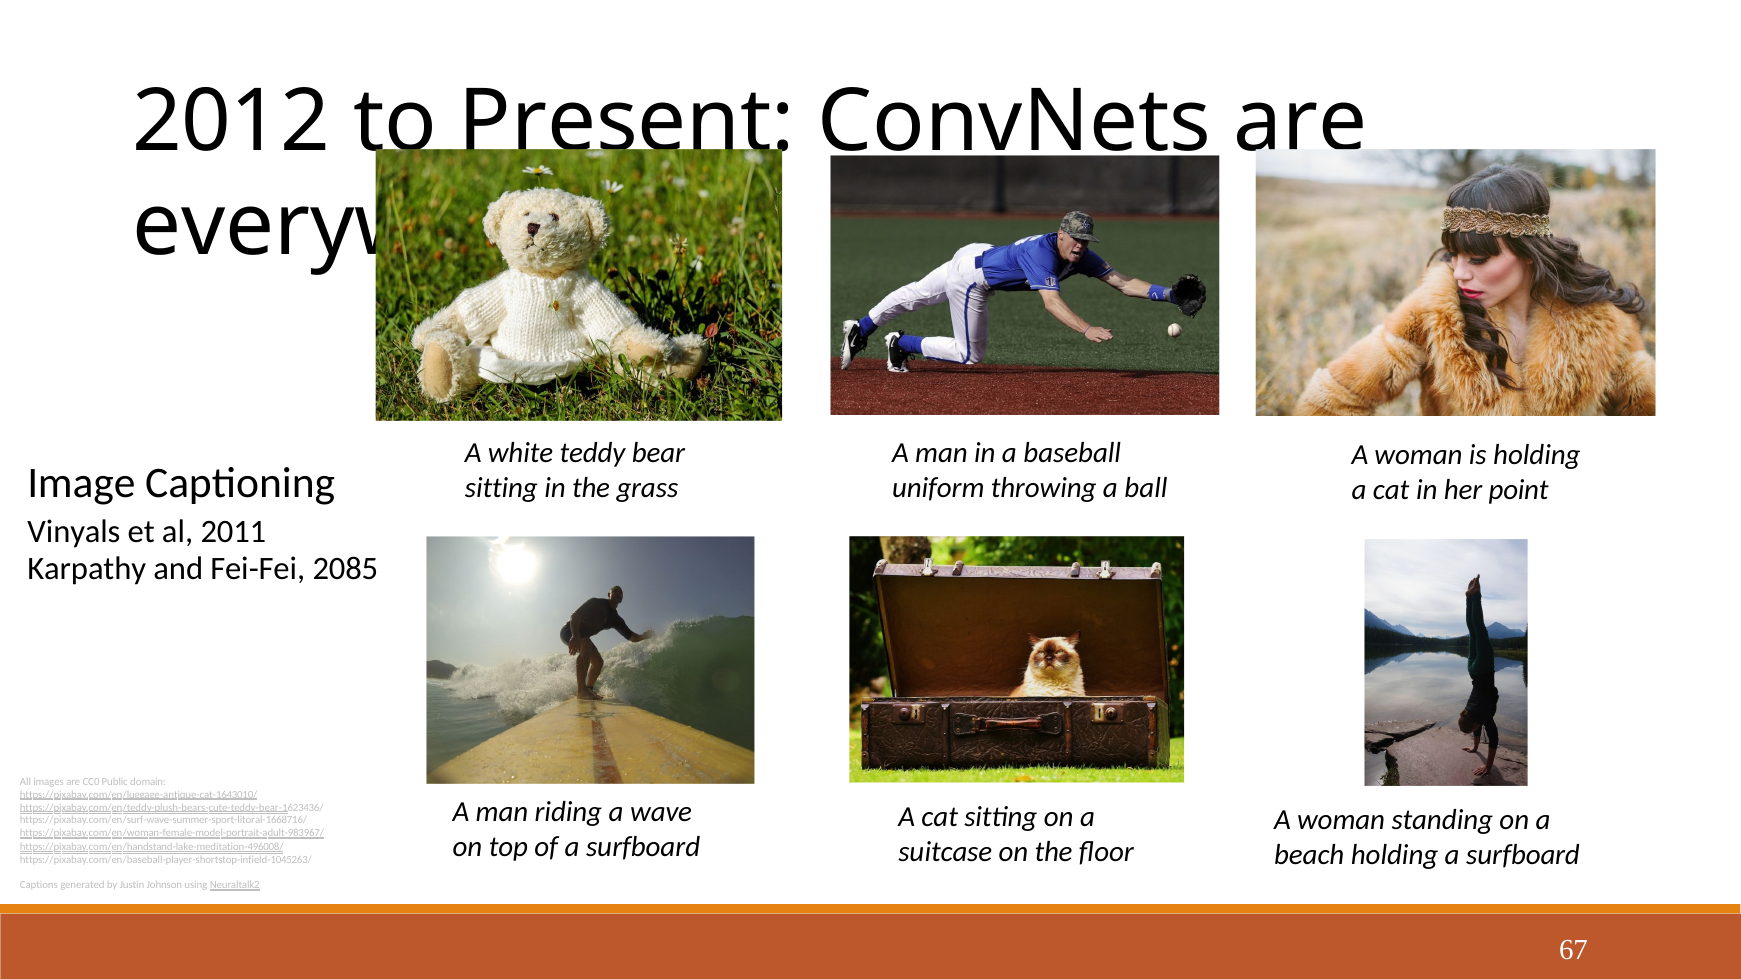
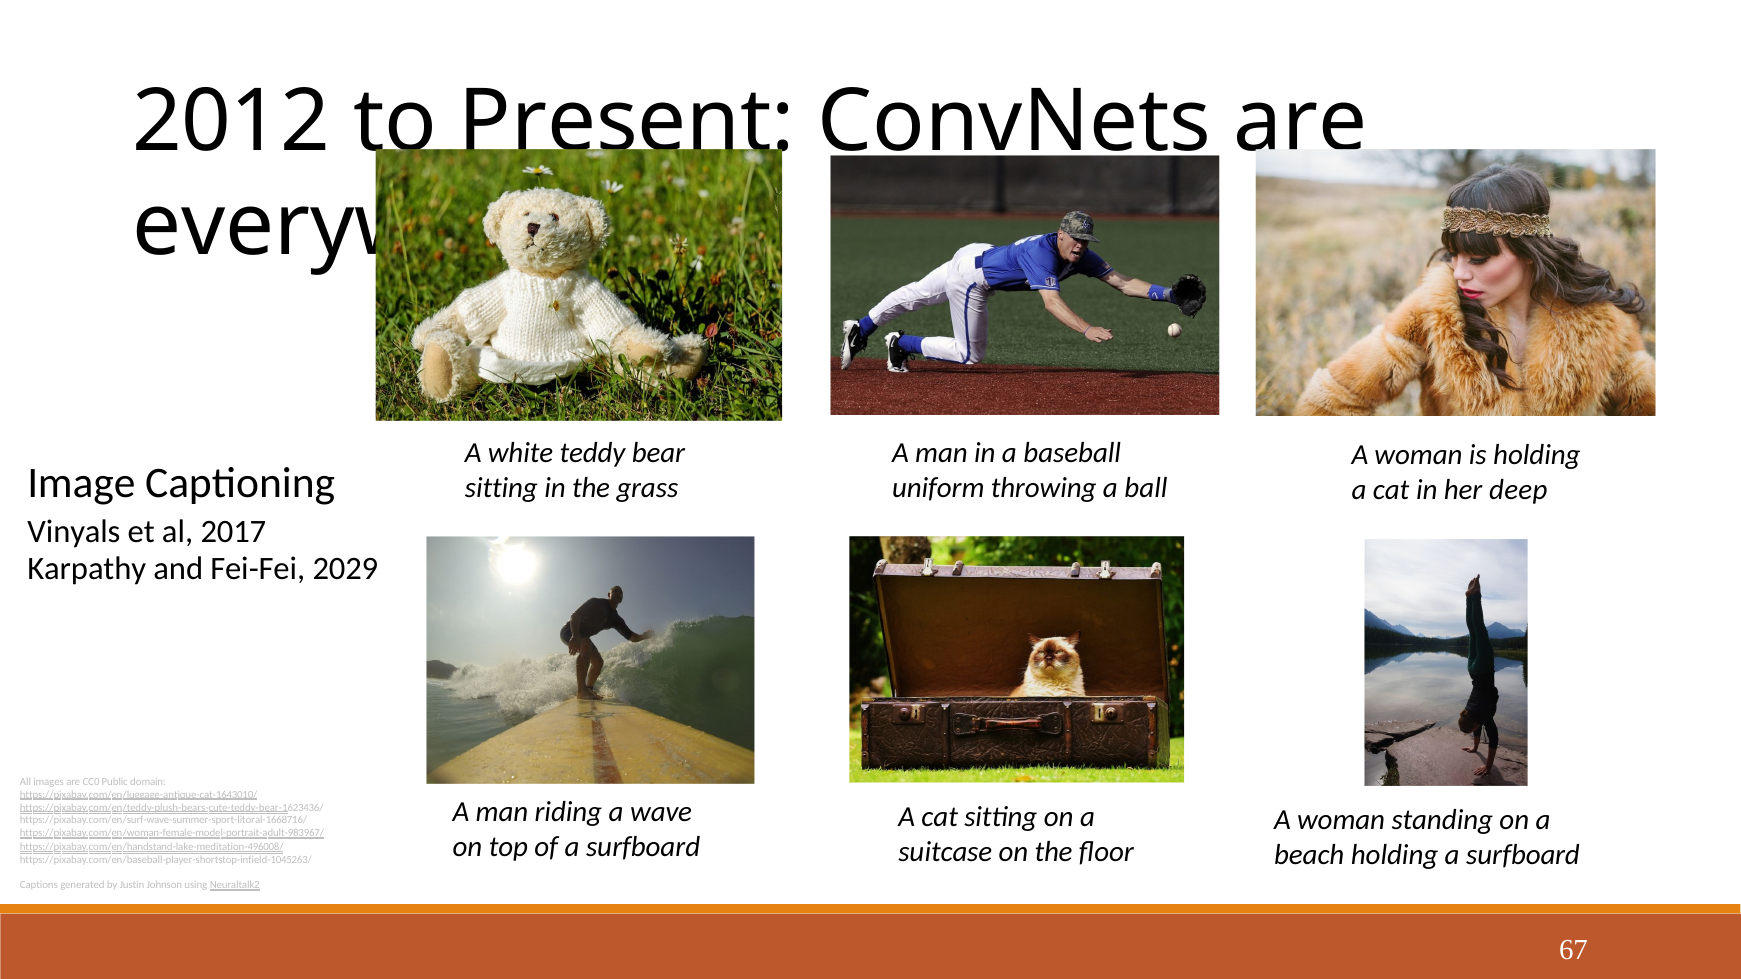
point: point -> deep (1518, 490)
2011: 2011 -> 2017 (233, 532)
2085: 2085 -> 2029 (345, 569)
